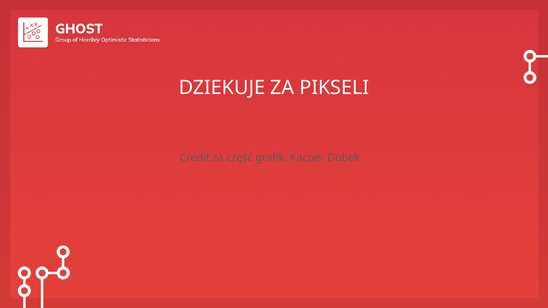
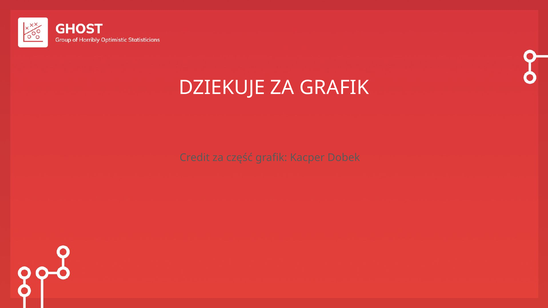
ZA PIKSELI: PIKSELI -> GRAFIK (334, 88)
